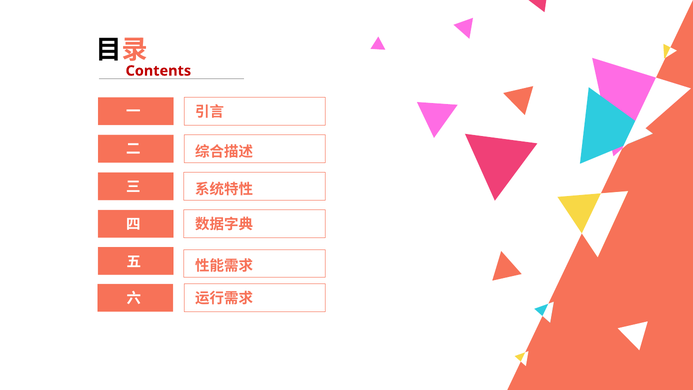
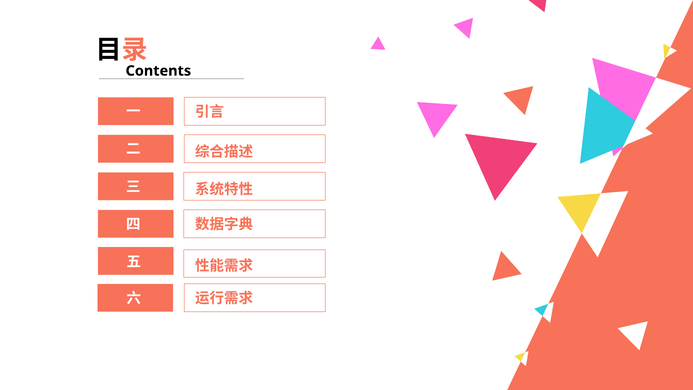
Contents colour: red -> black (158, 71)
